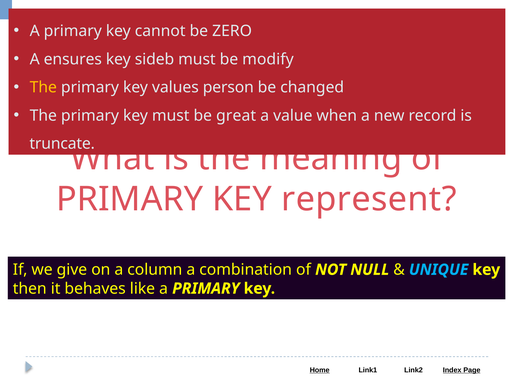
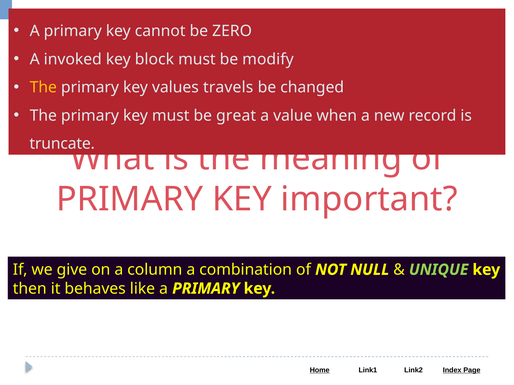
ensures: ensures -> invoked (73, 59)
sideb: sideb -> block (154, 59)
person: person -> travels (228, 87)
represent: represent -> important (369, 199)
UNIQUE colour: light blue -> light green (439, 270)
